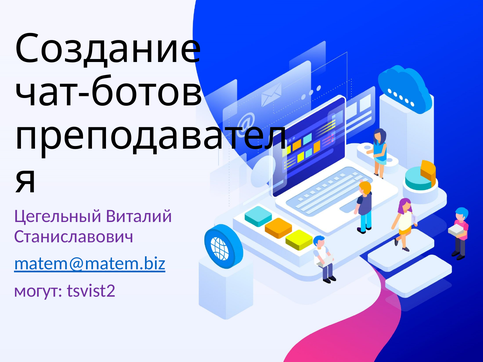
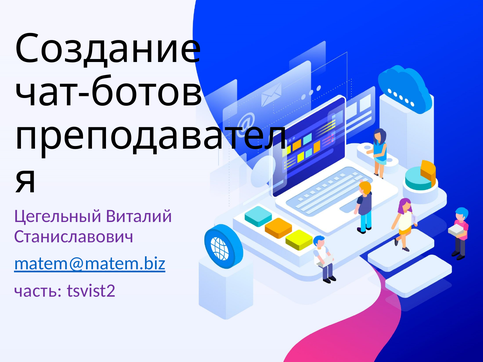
могут: могут -> часть (38, 291)
